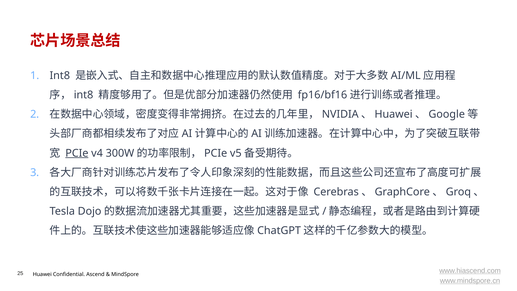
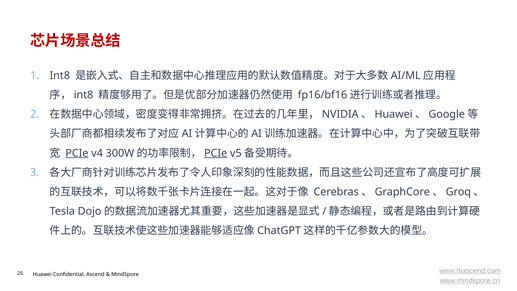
PCIe underline: none -> present (216, 153)
